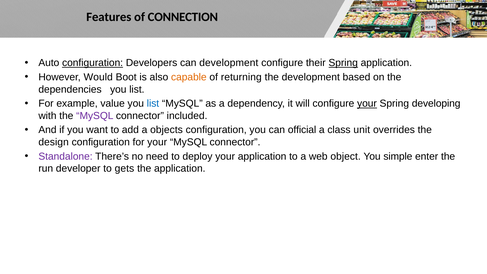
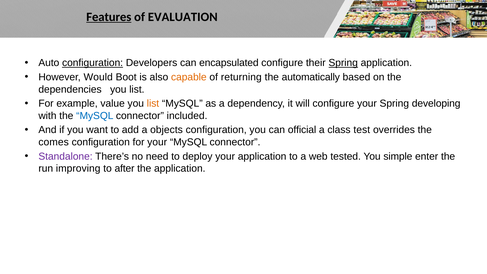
Features underline: none -> present (109, 17)
CONNECTION: CONNECTION -> EVALUATION (183, 17)
can development: development -> encapsulated (229, 63)
the development: development -> automatically (311, 77)
list colour: blue -> orange (153, 104)
your underline: present -> none (367, 104)
MySQL colour: purple -> blue (95, 116)
unit: unit -> test (362, 130)
design: design -> comes (54, 142)
object: object -> tested (346, 156)
developer: developer -> improving (78, 169)
gets: gets -> after (125, 169)
